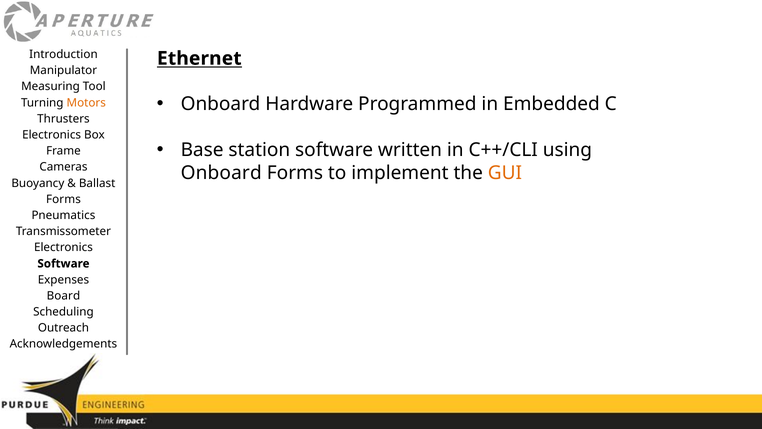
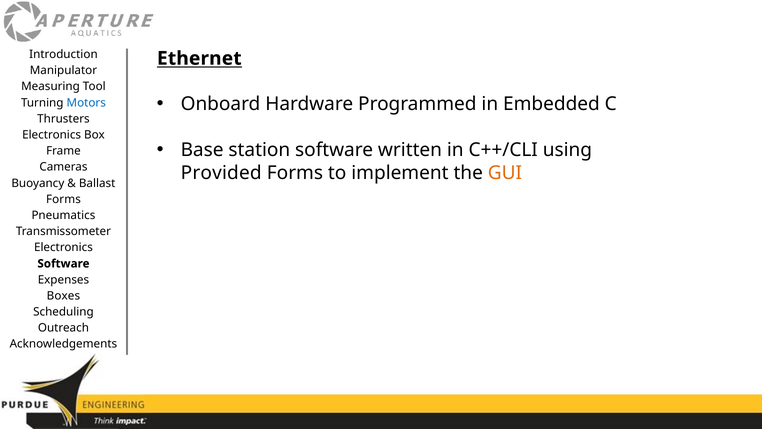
Motors colour: orange -> blue (86, 103)
Onboard: Onboard -> Provided (221, 173)
Board: Board -> Boxes (63, 296)
